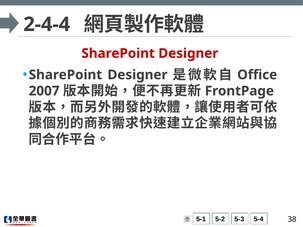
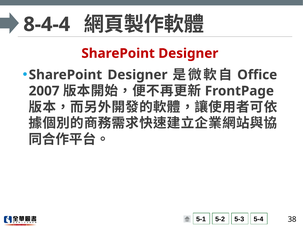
2-4-4: 2-4-4 -> 8-4-4 (47, 24)
